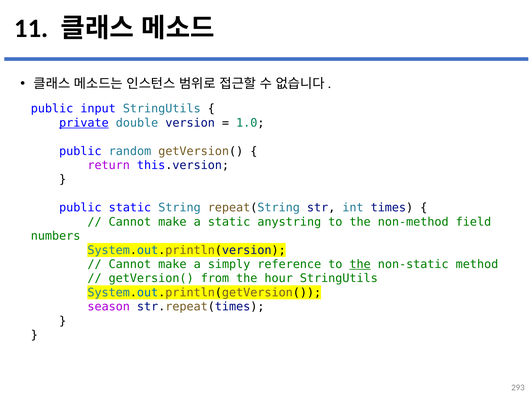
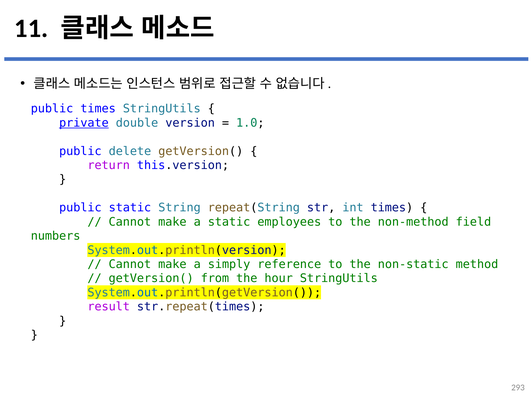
public input: input -> times (98, 109)
random: random -> delete (130, 151)
anystring: anystring -> employees (289, 222)
the underline: present -> none (360, 264)
season: season -> result (109, 307)
